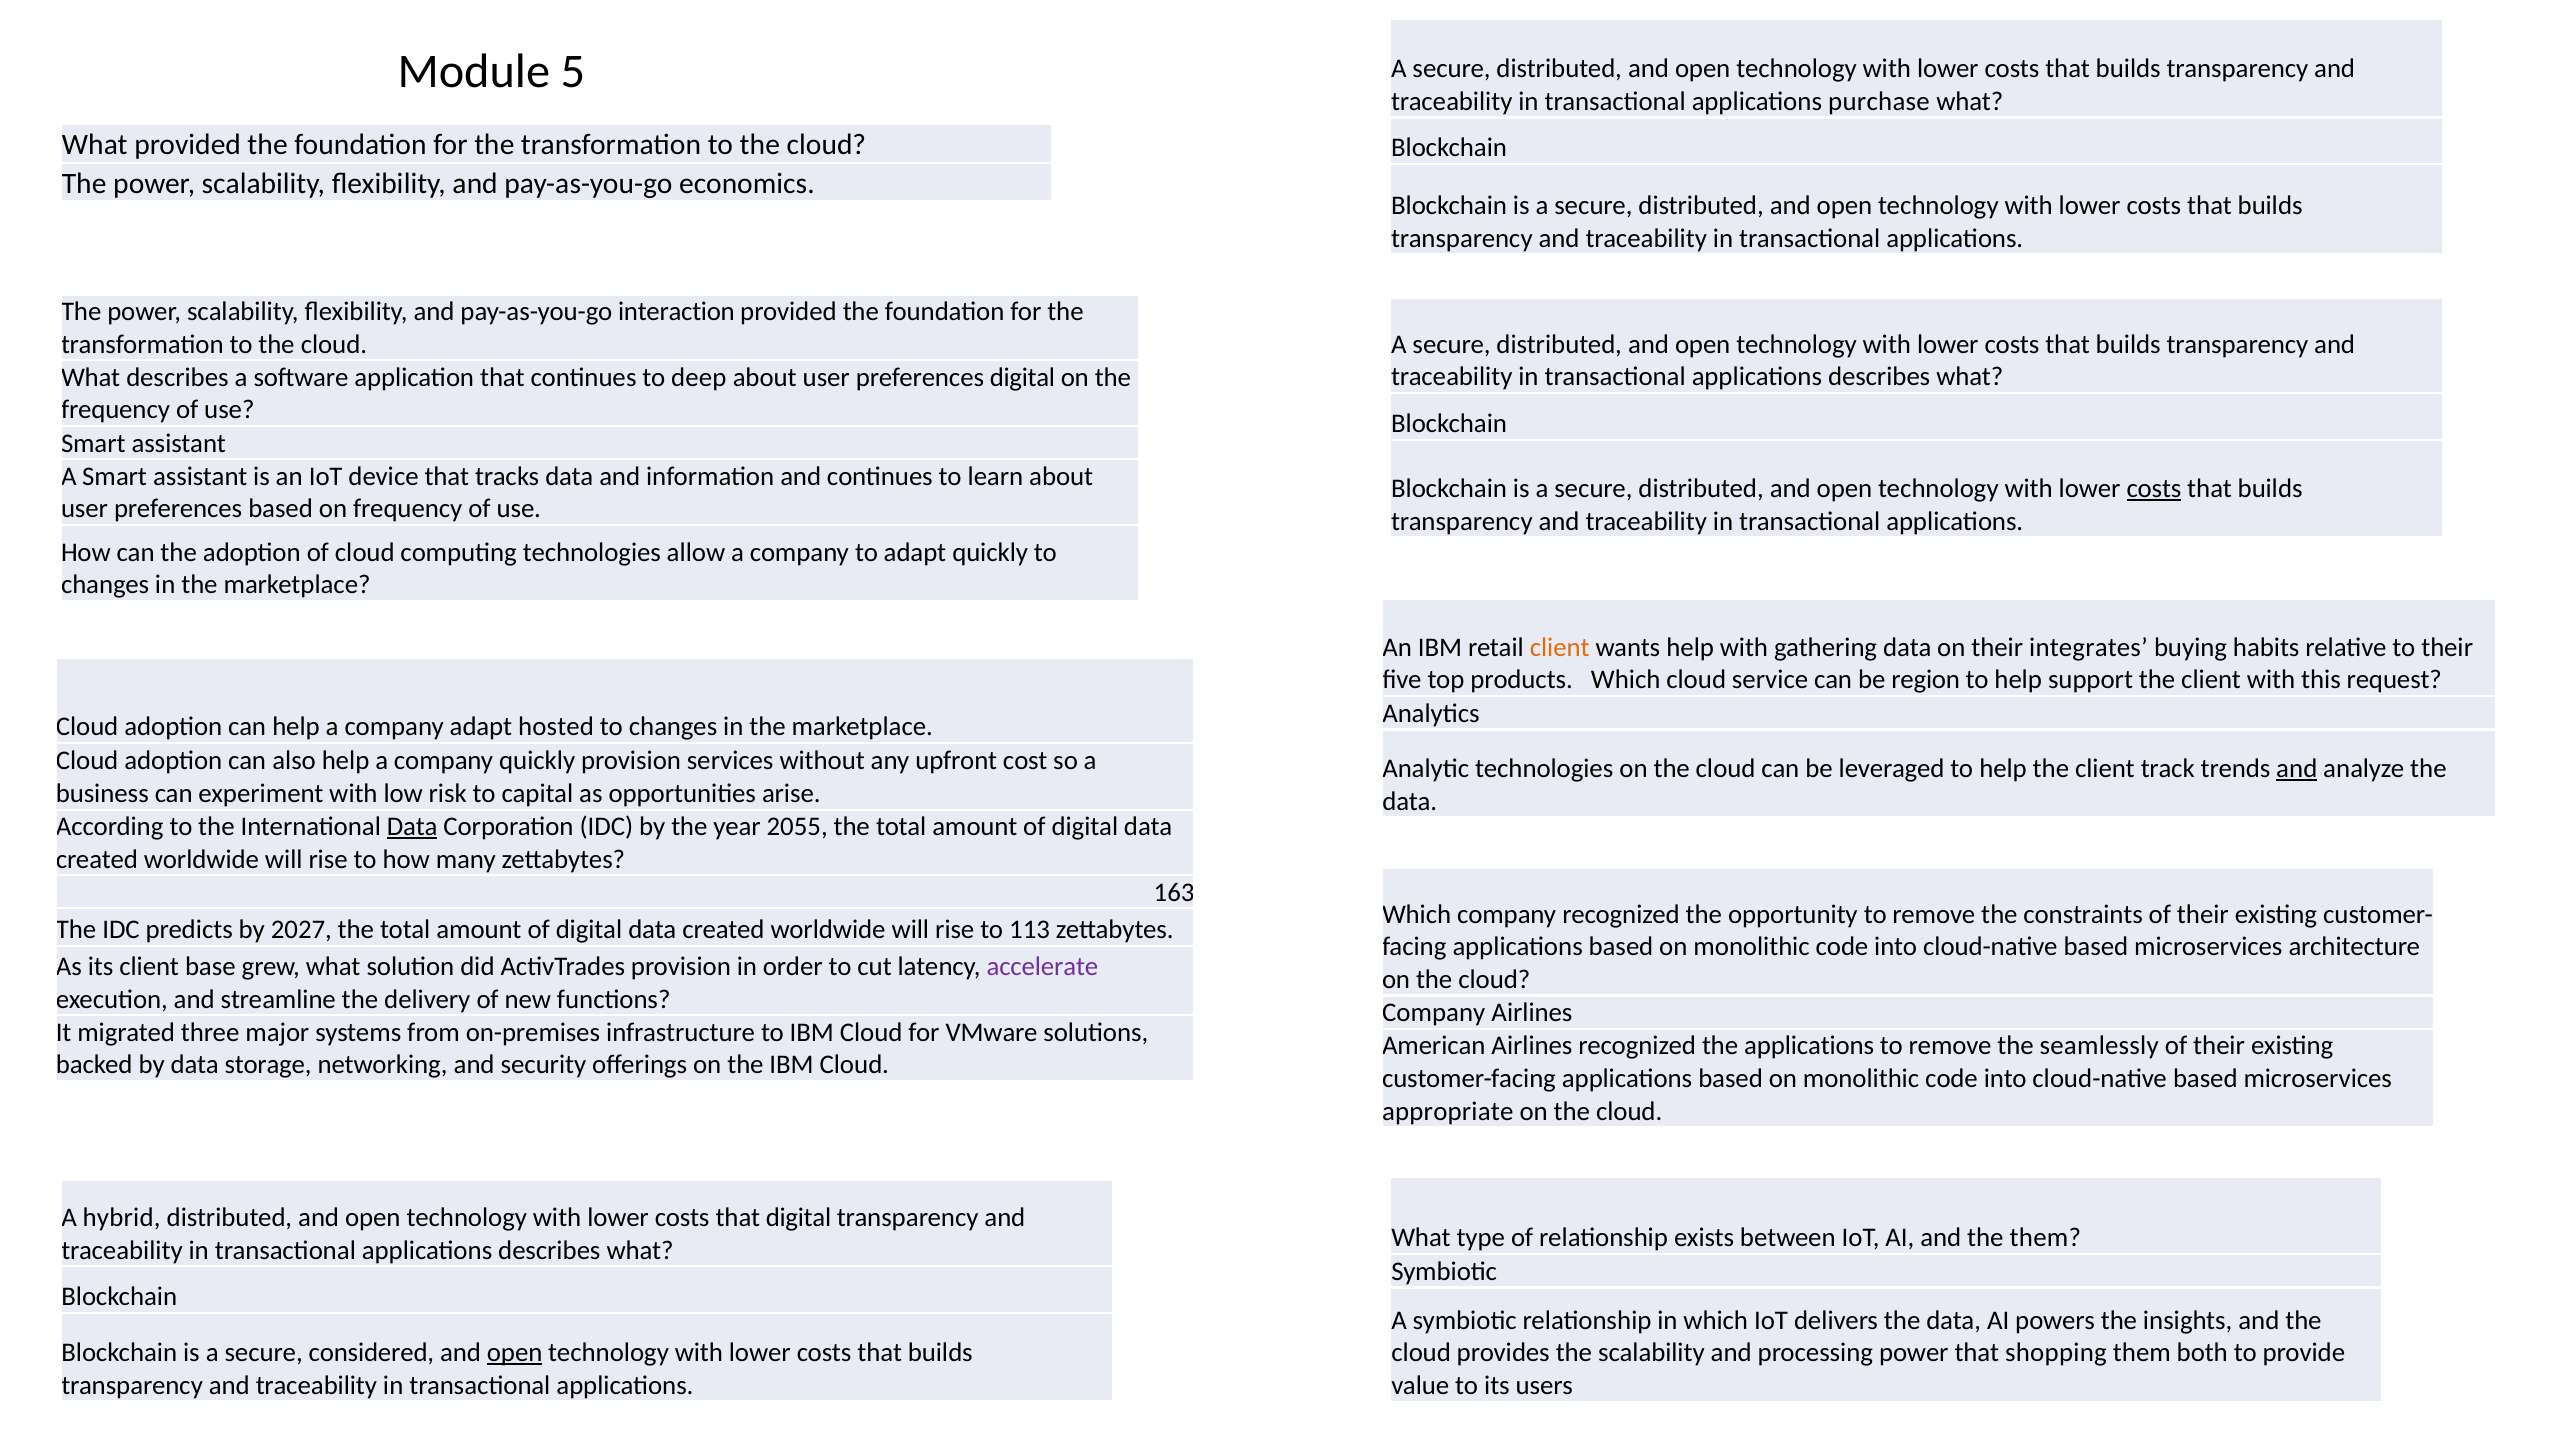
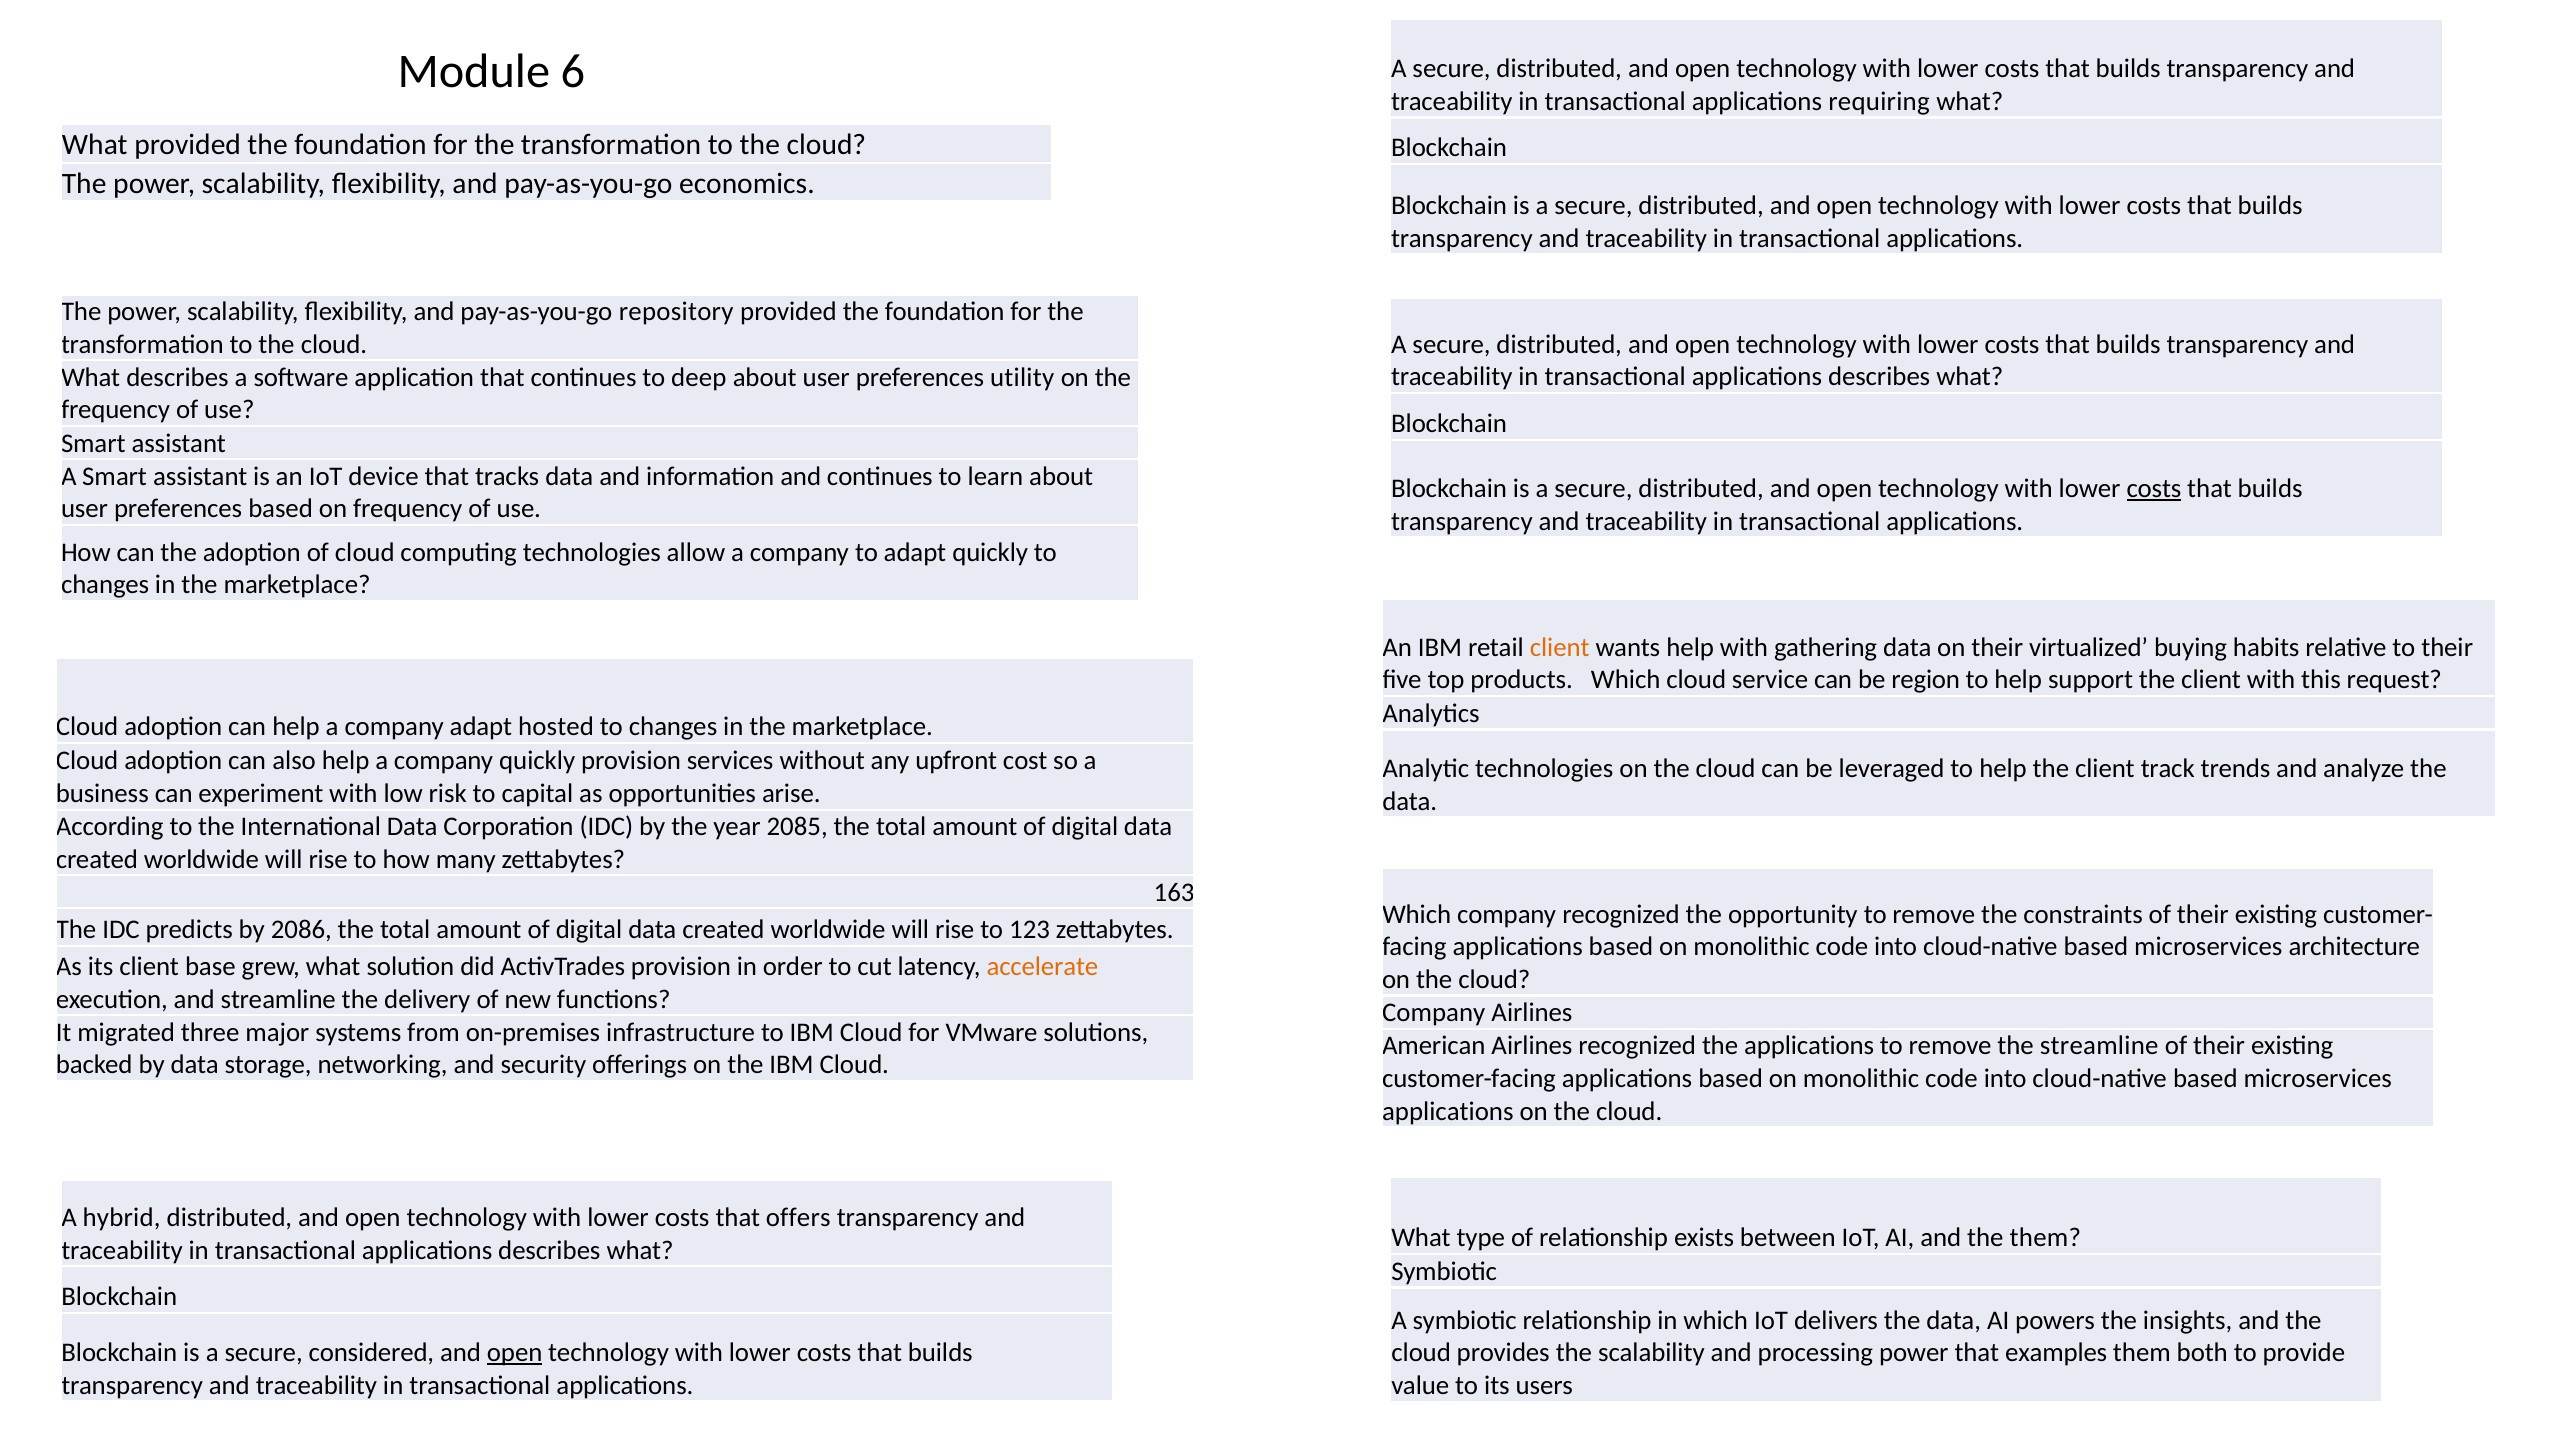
5: 5 -> 6 (573, 72)
purchase: purchase -> requiring (1879, 101)
interaction: interaction -> repository (676, 312)
preferences digital: digital -> utility (1022, 378)
integrates: integrates -> virtualized (2089, 647)
and underline: present -> none (2297, 769)
Data underline: present -> none (412, 827)
2055: 2055 -> 2085 (797, 827)
2027: 2027 -> 2086 (301, 930)
113: 113 -> 123 (1030, 930)
accelerate colour: purple -> orange (1042, 967)
the seamlessly: seamlessly -> streamline (2099, 1046)
appropriate: appropriate -> applications (1448, 1111)
that digital: digital -> offers (798, 1218)
shopping: shopping -> examples (2056, 1353)
